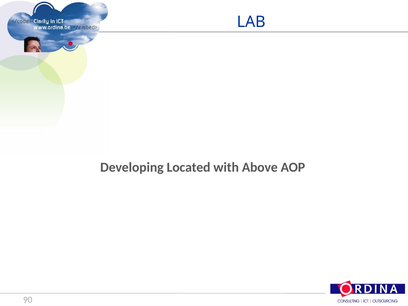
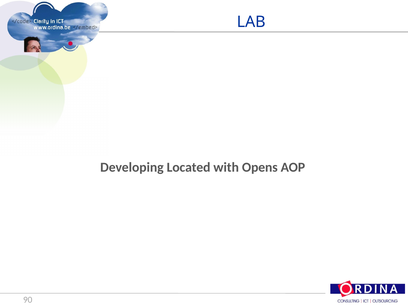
Above: Above -> Opens (260, 167)
